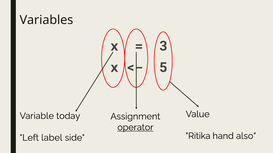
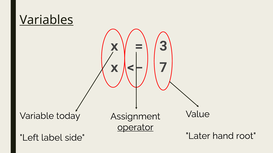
Variables underline: none -> present (47, 20)
5: 5 -> 7 (163, 68)
Ritika: Ritika -> Later (198, 136)
also: also -> root (246, 136)
